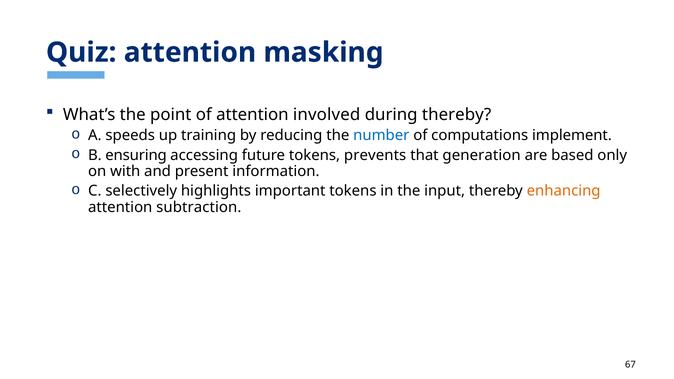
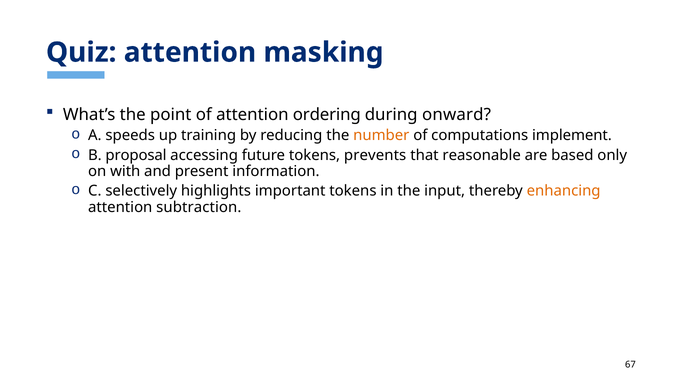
involved: involved -> ordering (327, 115)
during thereby: thereby -> onward (457, 115)
number colour: blue -> orange (381, 136)
ensuring: ensuring -> proposal (136, 155)
generation: generation -> reasonable (482, 155)
